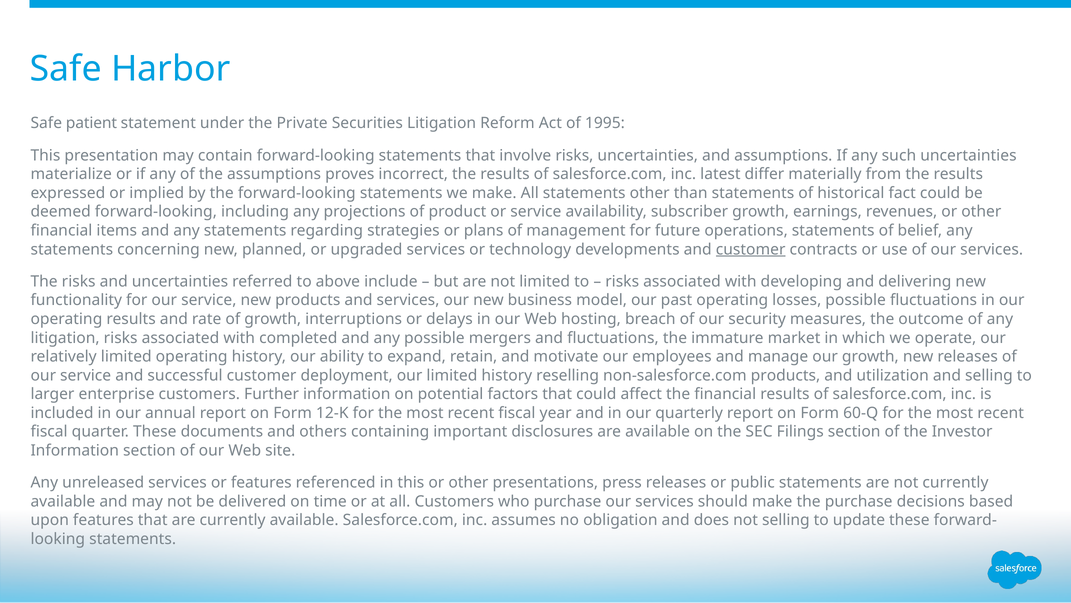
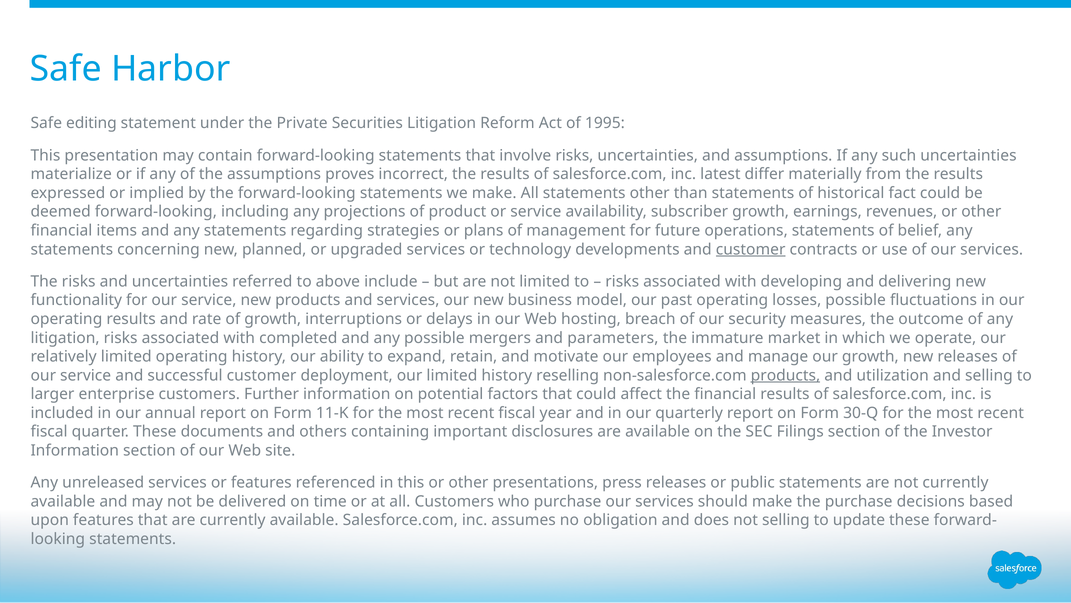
patient: patient -> editing (91, 123)
and fluctuations: fluctuations -> parameters (613, 338)
products underline: none -> present (785, 375)
12-K: 12-K -> 11-K (332, 413)
60-Q: 60-Q -> 30-Q (861, 413)
